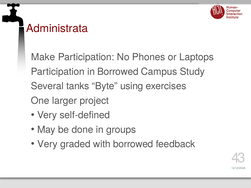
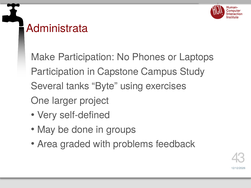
in Borrowed: Borrowed -> Capstone (118, 72)
Very: Very -> Area (47, 144)
with borrowed: borrowed -> problems (133, 144)
